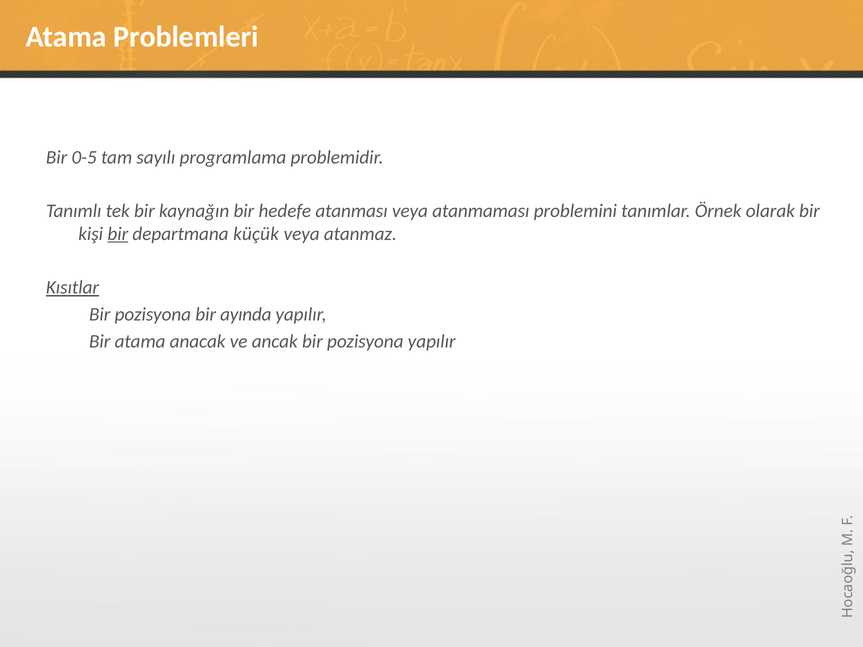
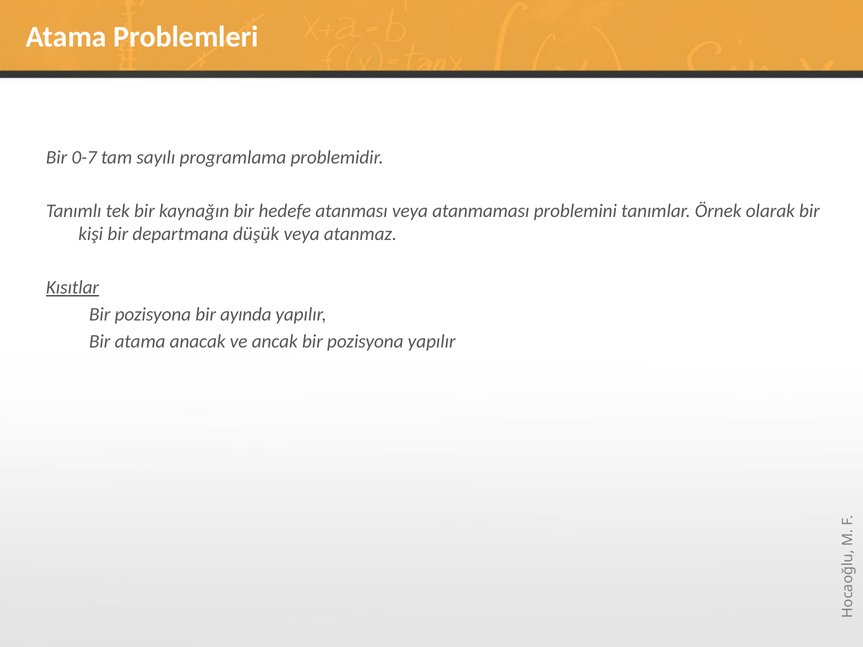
0-5: 0-5 -> 0-7 (84, 157)
bir underline: present -> none (118, 234)
küçük: küçük -> düşük (256, 234)
